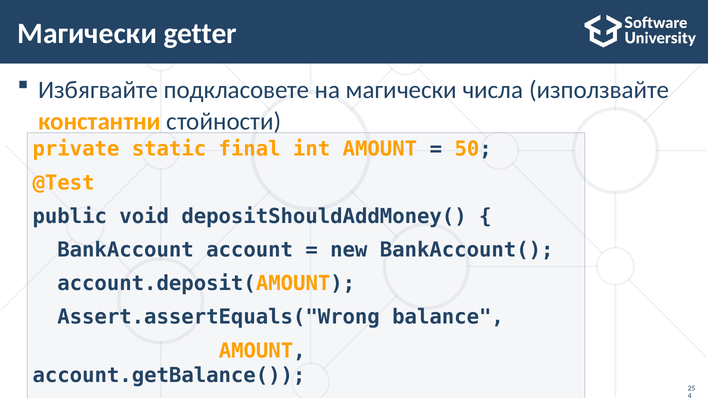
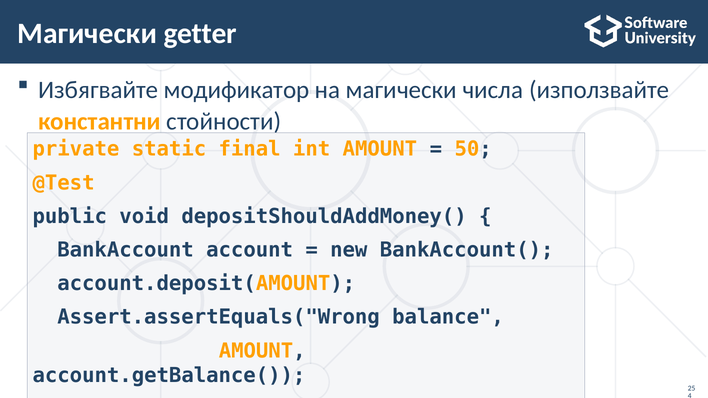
подкласовете: подкласовете -> модификатор (237, 90)
